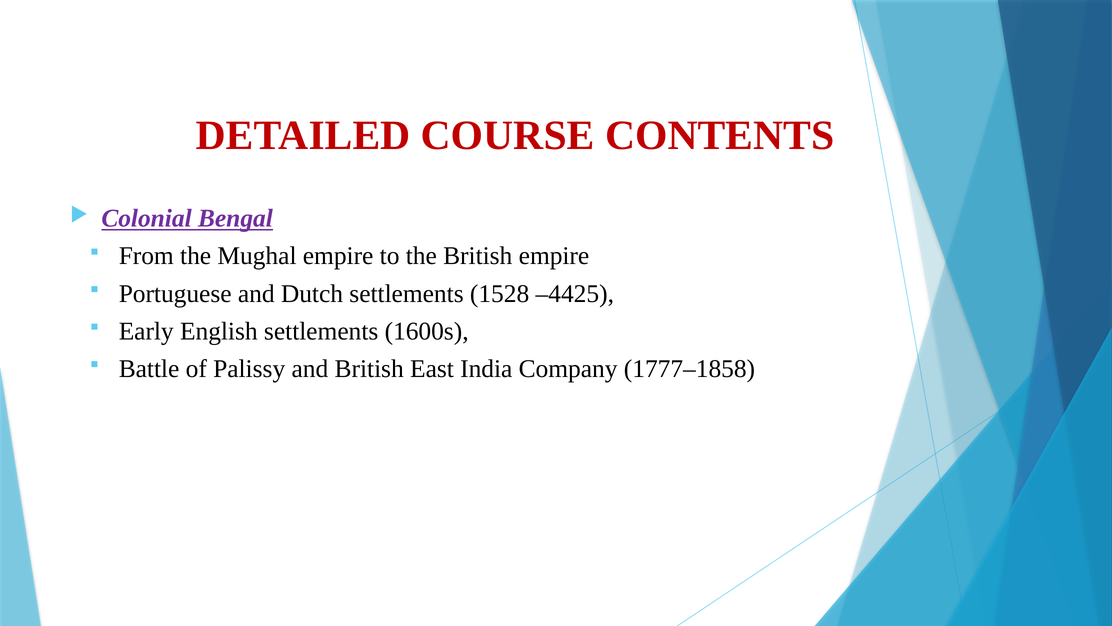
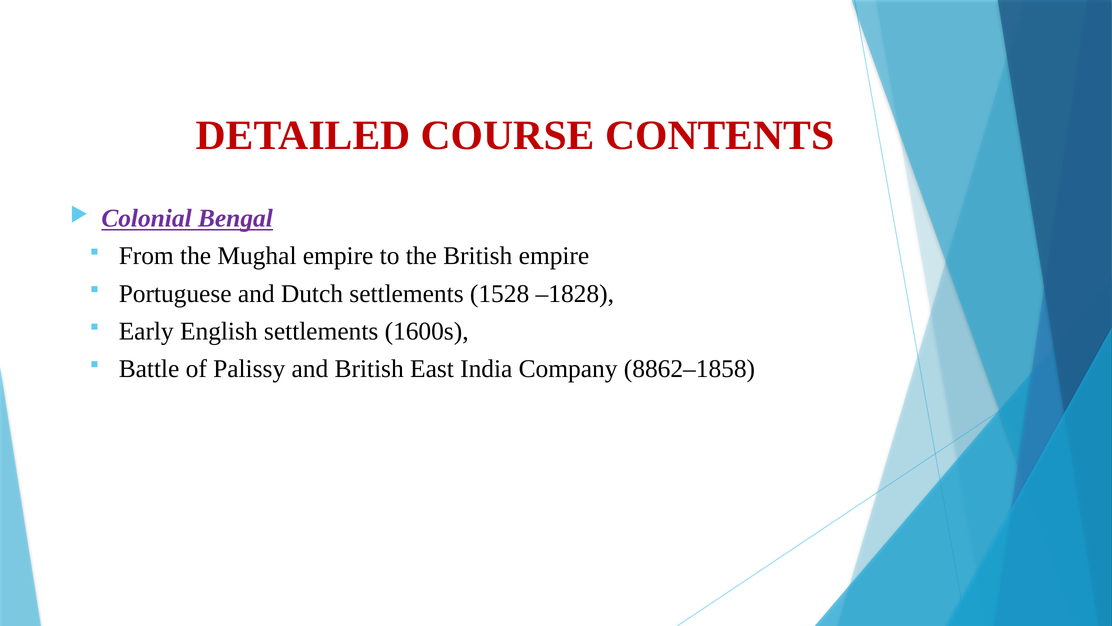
–4425: –4425 -> –1828 (575, 293)
1777–1858: 1777–1858 -> 8862–1858 (689, 368)
